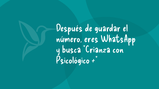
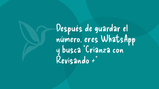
Psicológico: Psicológico -> Revisando (73, 61)
